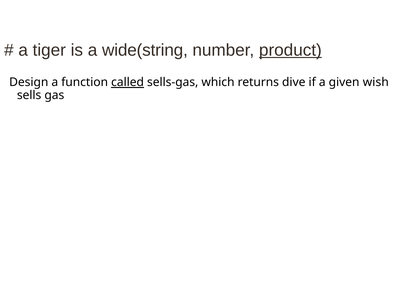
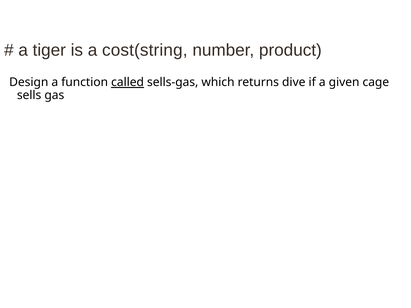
wide(string: wide(string -> cost(string (145, 50)
product underline: present -> none (290, 50)
wish: wish -> cage (376, 82)
